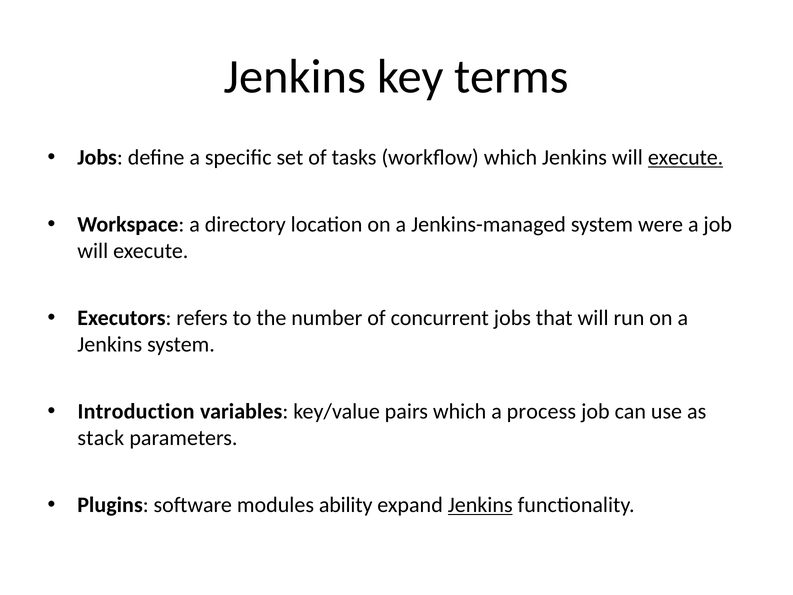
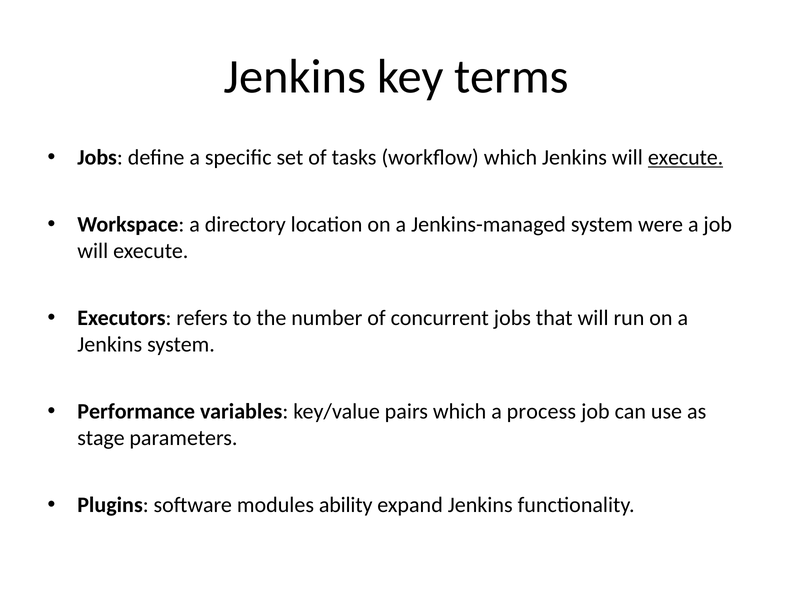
Introduction: Introduction -> Performance (136, 411)
stack: stack -> stage (101, 438)
Jenkins underline: present -> none (480, 505)
